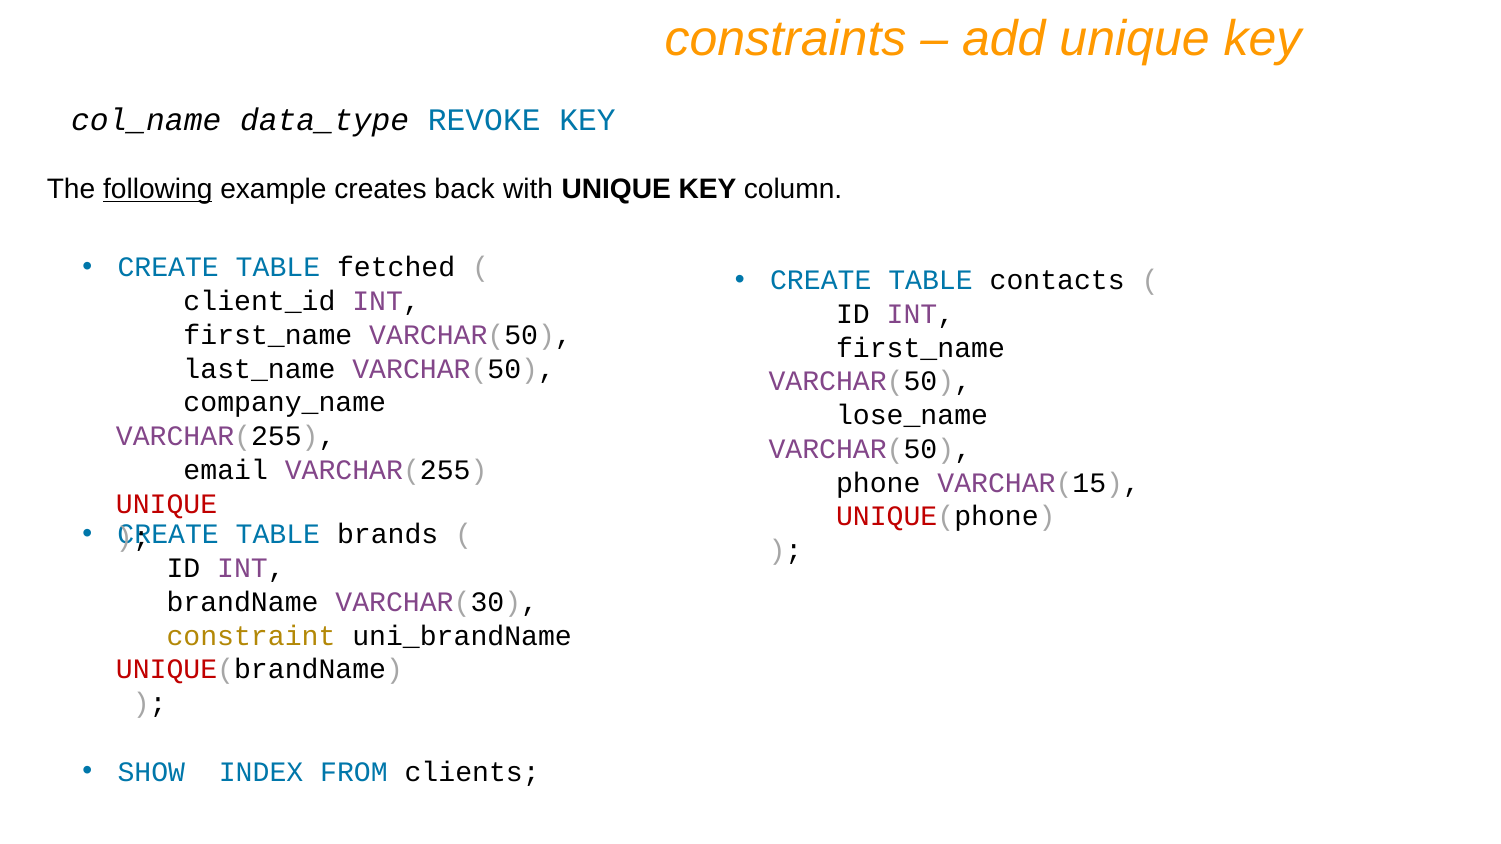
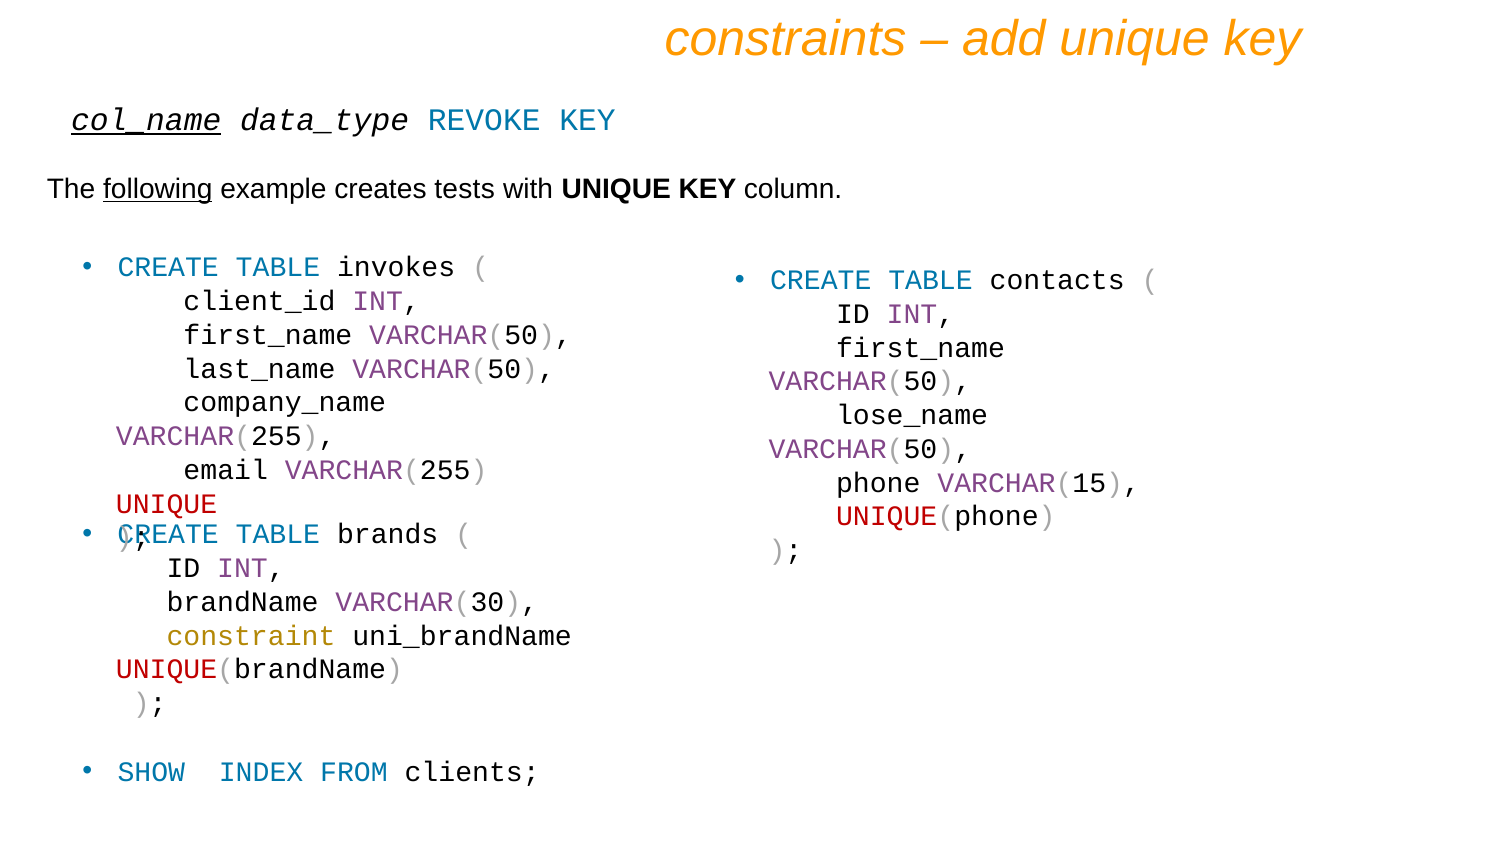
col_name underline: none -> present (146, 121)
back: back -> tests (465, 189)
fetched: fetched -> invokes (396, 268)
